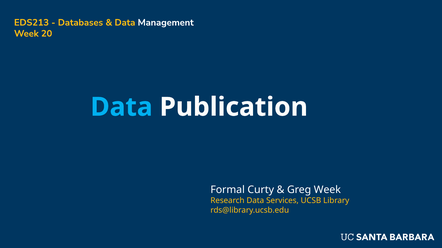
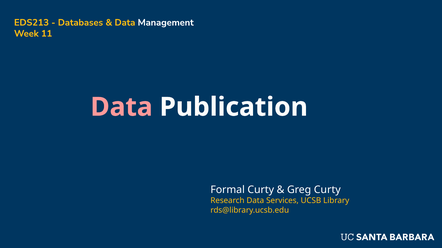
20: 20 -> 11 (47, 34)
Data colour: light blue -> pink (122, 107)
Greg Week: Week -> Curty (327, 190)
